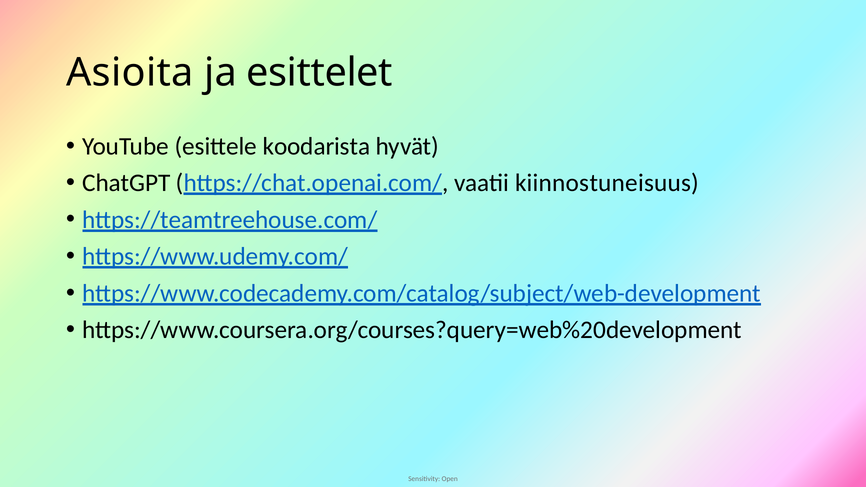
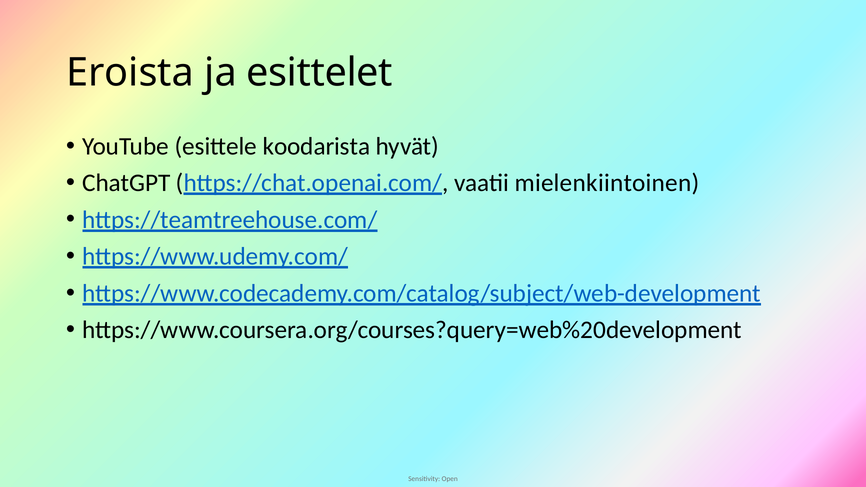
Asioita: Asioita -> Eroista (130, 73)
kiinnostuneisuus: kiinnostuneisuus -> mielenkiintoinen (607, 183)
